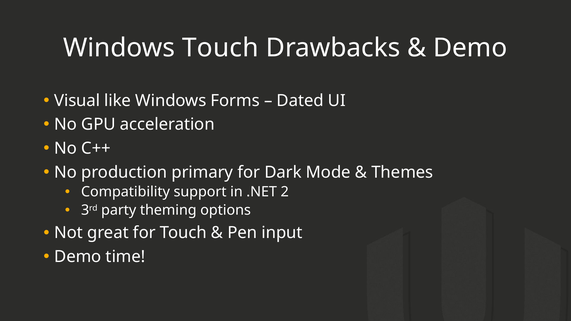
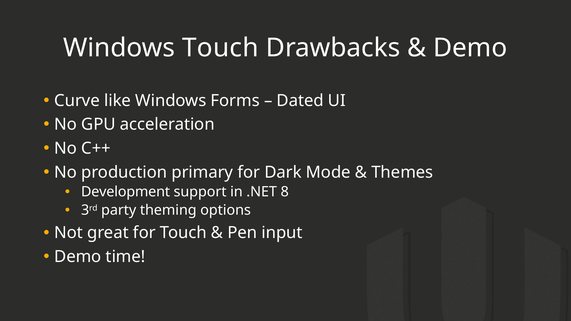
Visual: Visual -> Curve (77, 101)
Compatibility: Compatibility -> Development (126, 192)
2: 2 -> 8 (285, 192)
